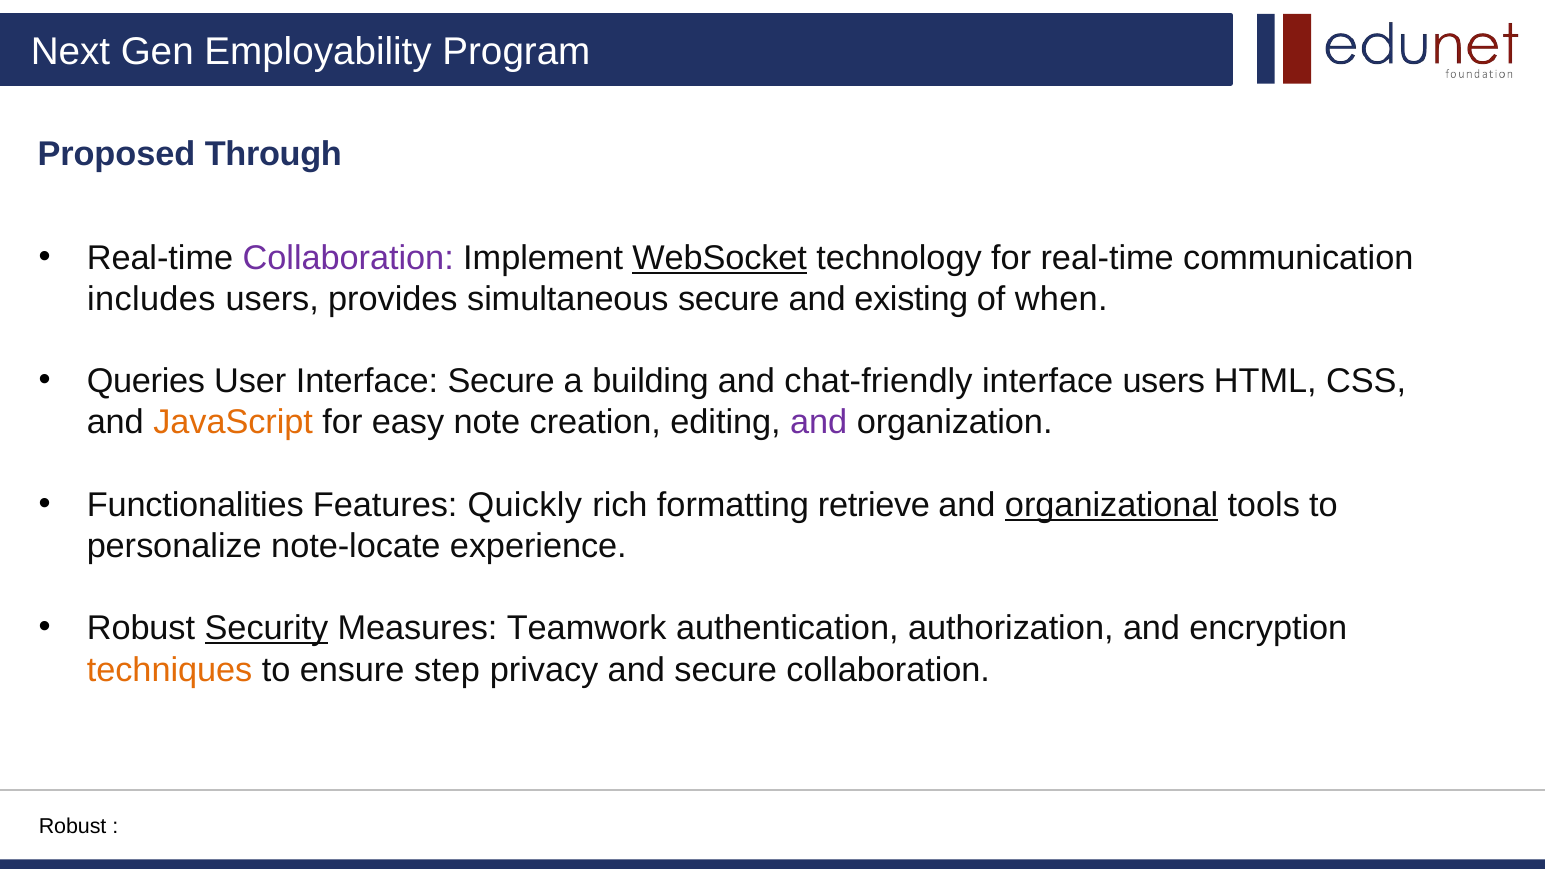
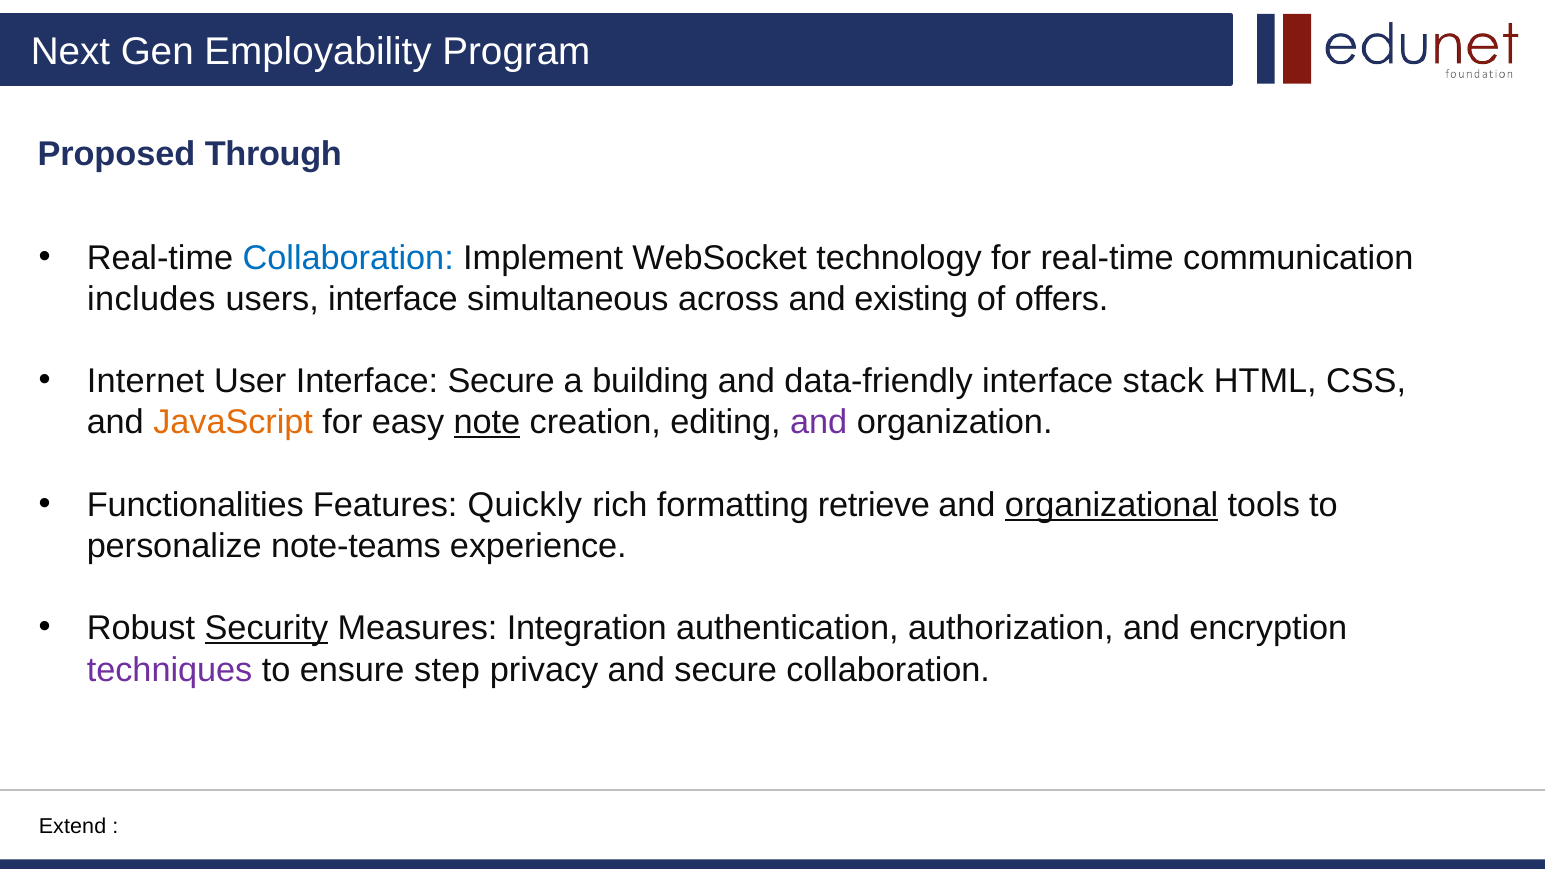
Collaboration colour: purple -> blue (348, 258)
WebSocket underline: present -> none (720, 258)
users provides: provides -> interface (393, 299)
simultaneous secure: secure -> across (729, 299)
when: when -> offers (1062, 299)
Queries: Queries -> Internet (146, 381)
chat-friendly: chat-friendly -> data-friendly (879, 381)
interface users: users -> stack (1163, 381)
note underline: none -> present (487, 423)
note-locate: note-locate -> note-teams (356, 546)
Teamwork: Teamwork -> Integration (587, 629)
techniques colour: orange -> purple (170, 670)
Robust: Robust -> Extend (73, 826)
